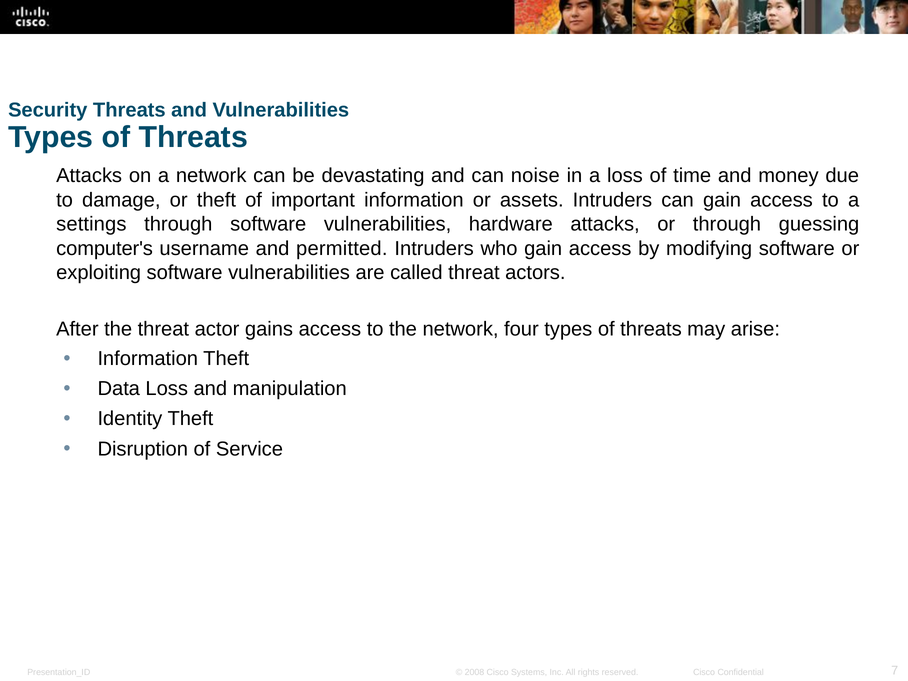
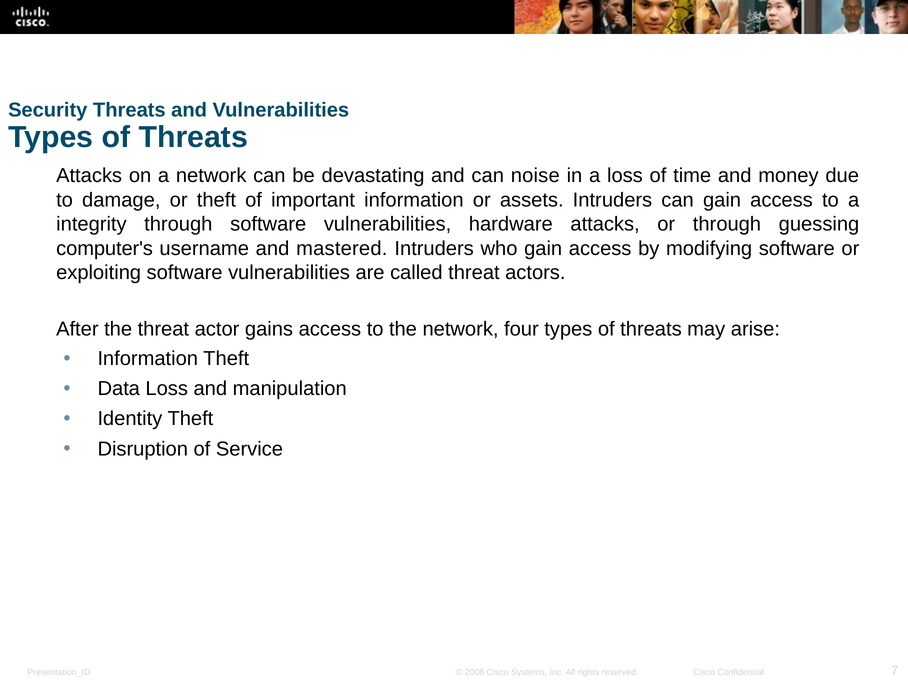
settings: settings -> integrity (91, 224)
permitted: permitted -> mastered (342, 248)
